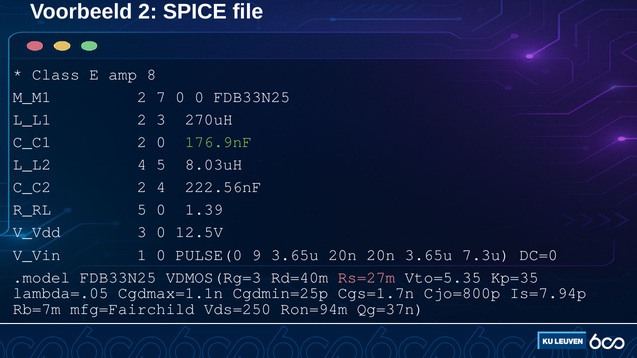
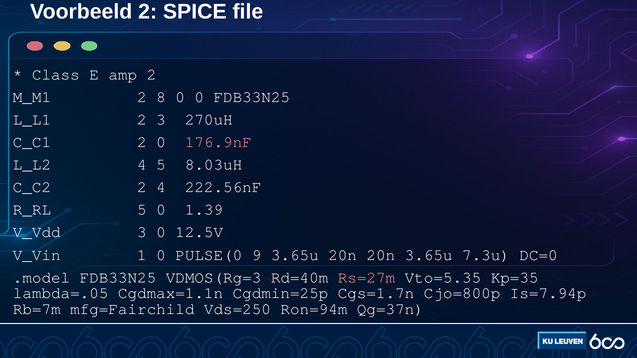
amp 8: 8 -> 2 (151, 74)
7: 7 -> 8 (161, 97)
176.9nF colour: light green -> pink (218, 142)
